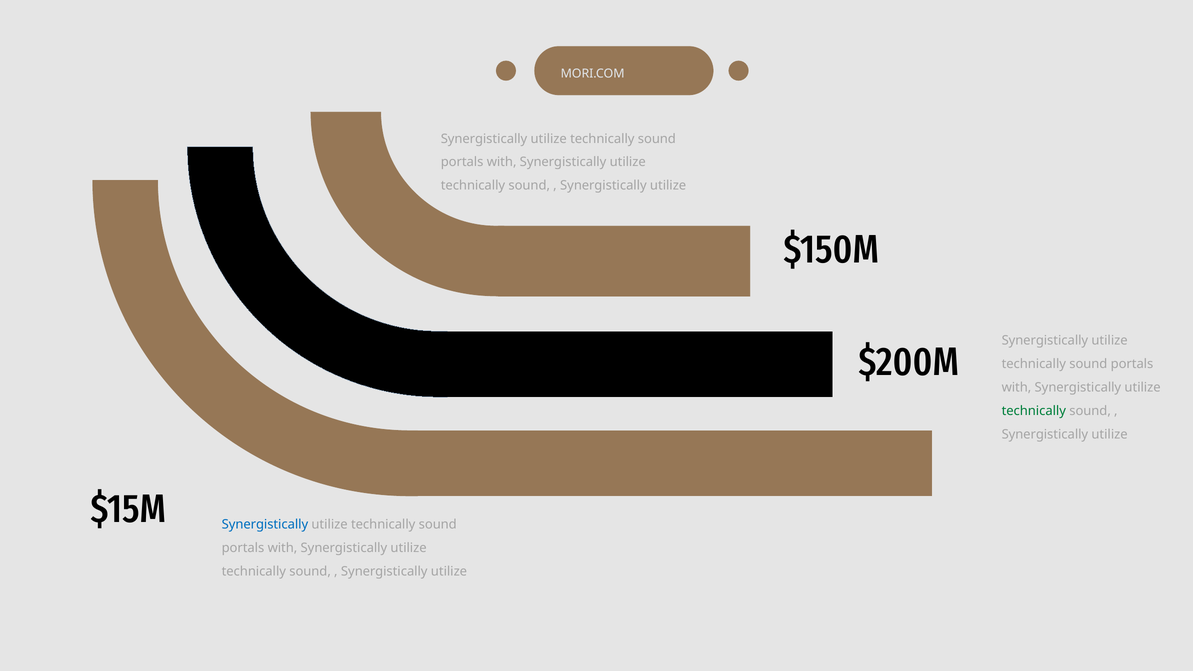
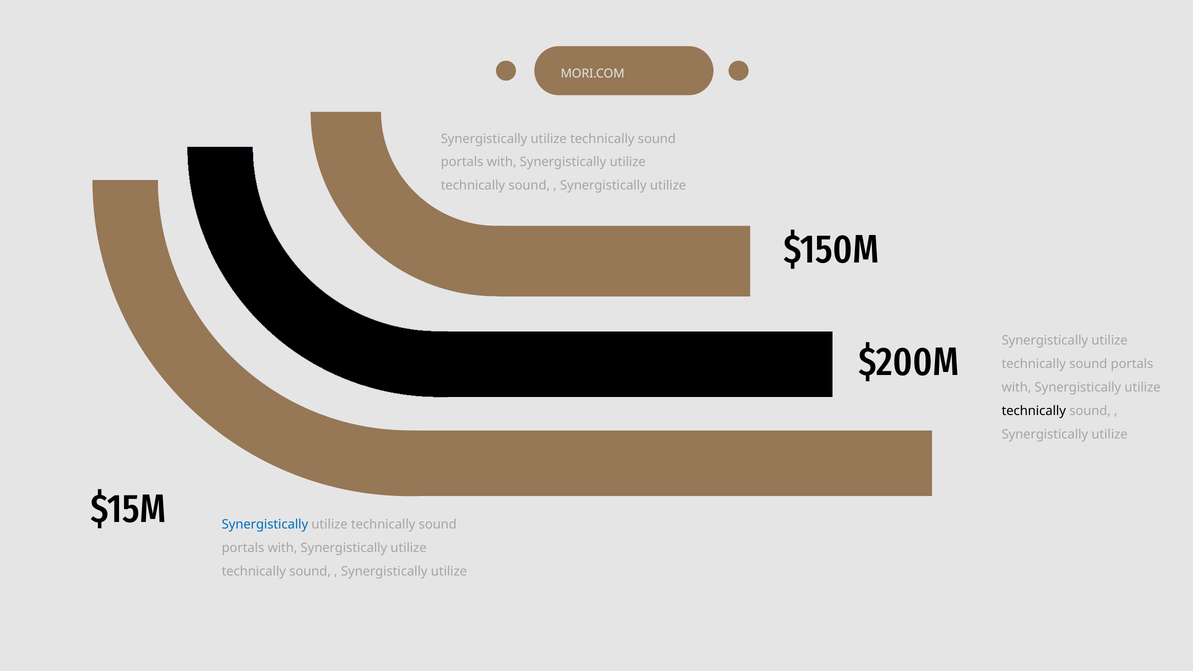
technically colour: green -> black (1034, 411)
